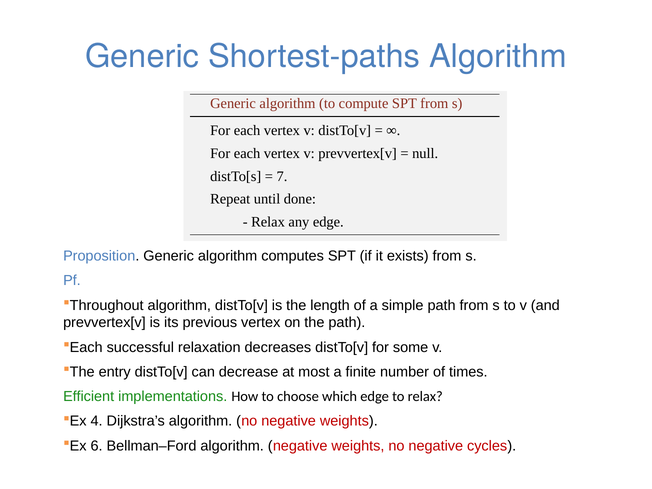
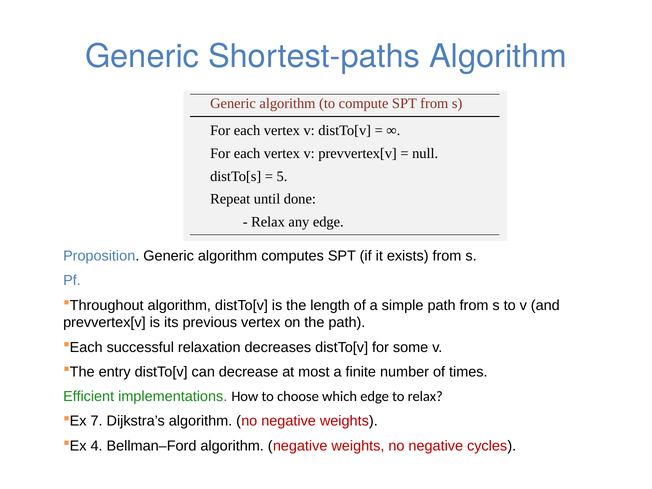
7: 7 -> 5 (282, 176)
4: 4 -> 7 (97, 421)
6: 6 -> 4 (97, 446)
